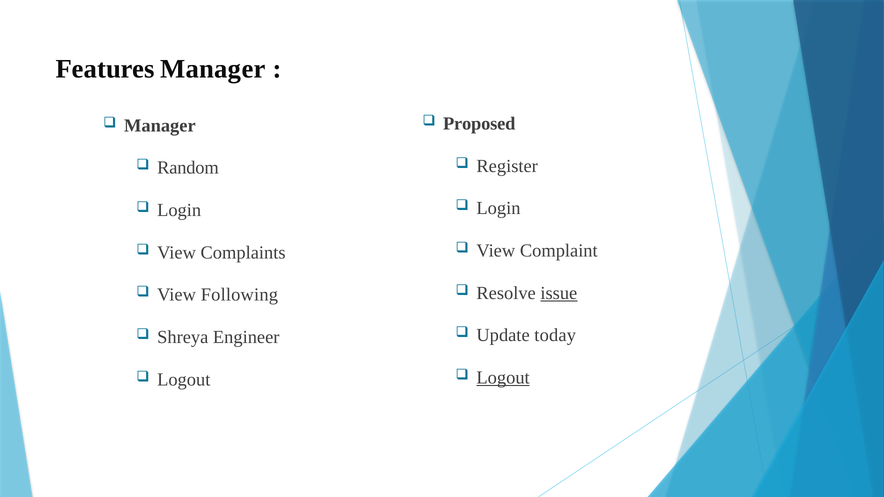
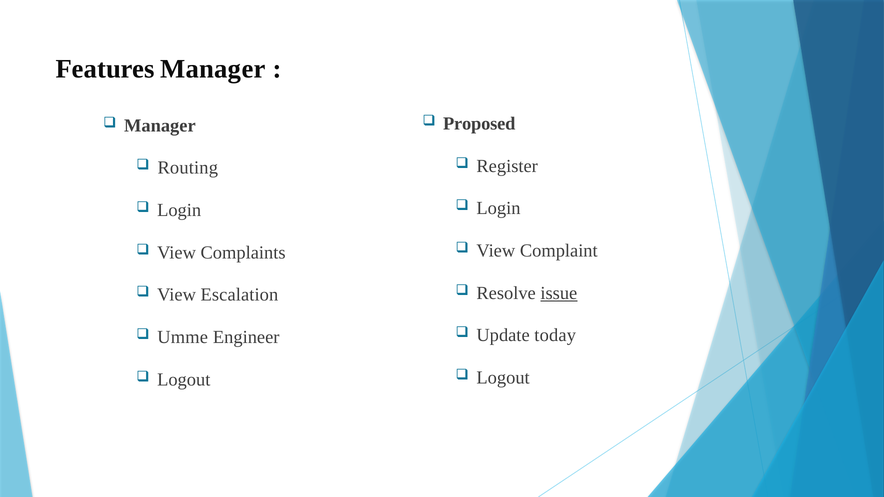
Random: Random -> Routing (188, 168)
Following: Following -> Escalation (239, 295)
Shreya: Shreya -> Umme (183, 337)
Logout underline: present -> none (503, 378)
